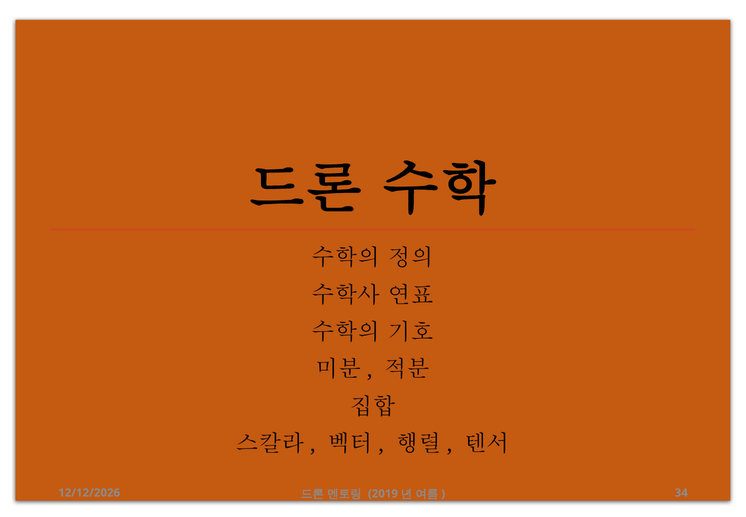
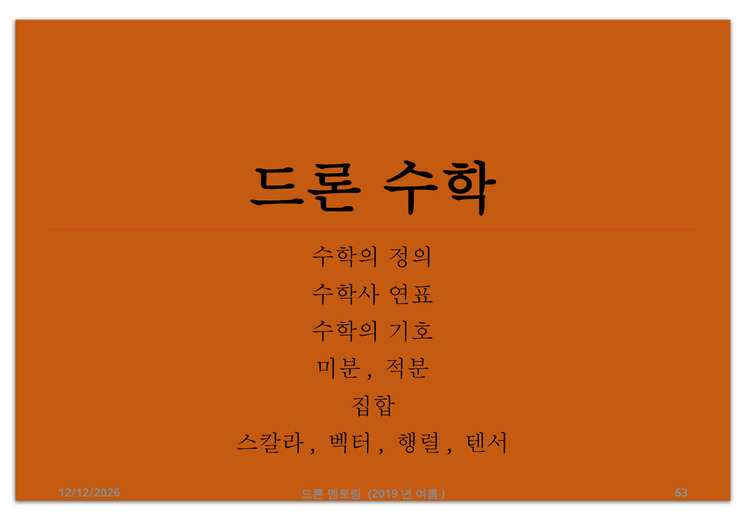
34: 34 -> 63 (681, 492)
